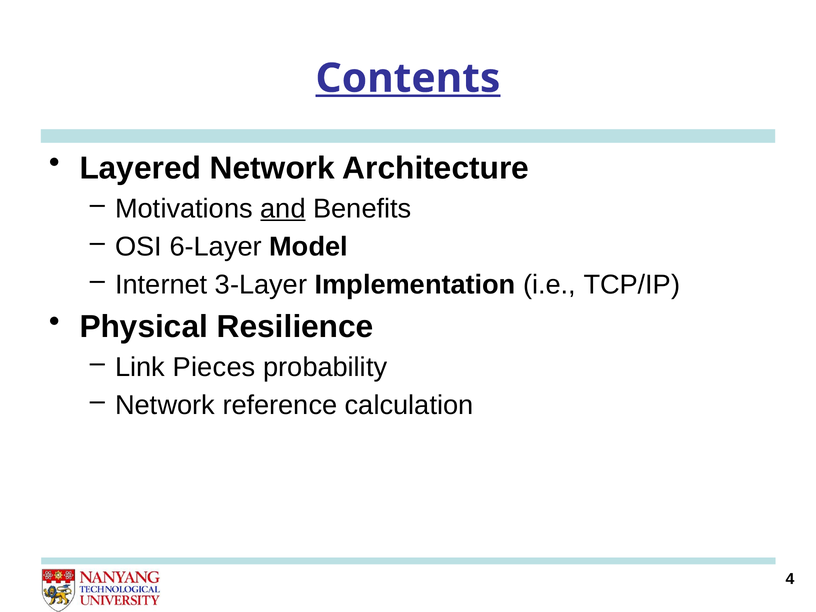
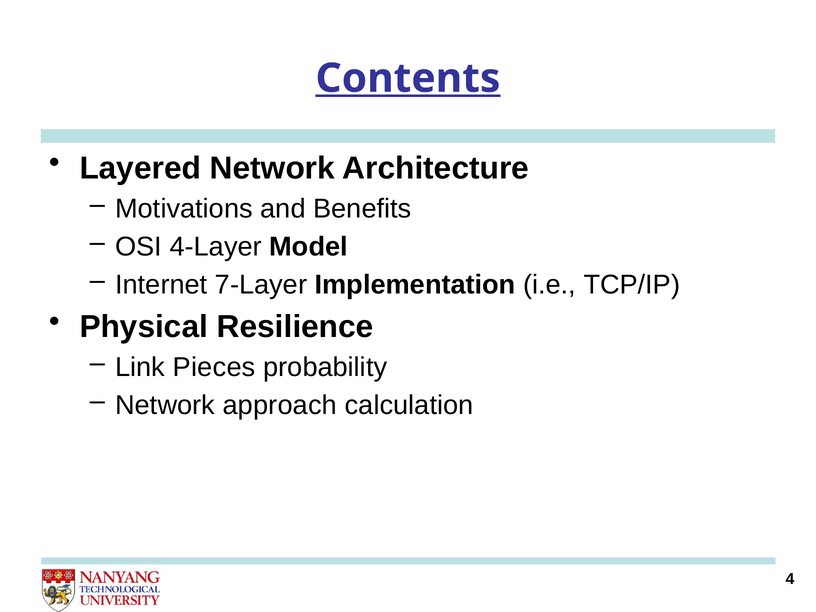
and underline: present -> none (283, 209)
6-Layer: 6-Layer -> 4-Layer (216, 247)
3-Layer: 3-Layer -> 7-Layer (261, 285)
reference: reference -> approach (280, 405)
